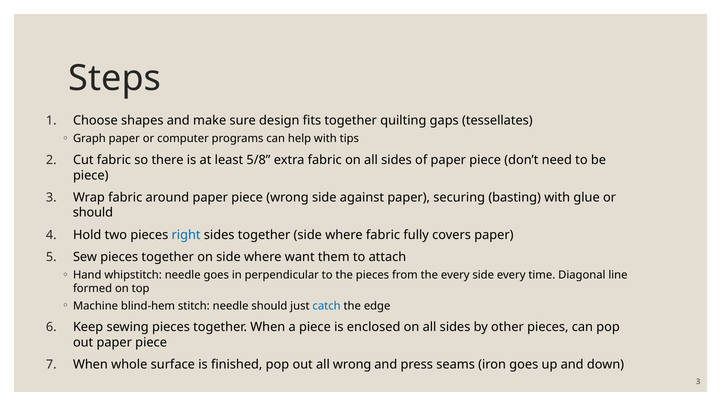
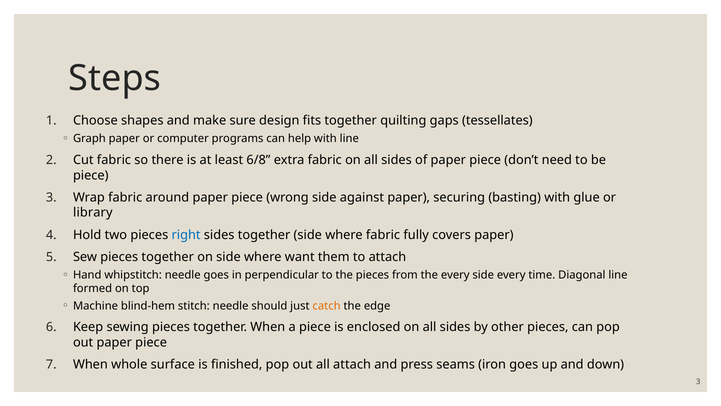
with tips: tips -> line (349, 138)
5/8: 5/8 -> 6/8 (258, 160)
should: should -> library (93, 213)
catch colour: blue -> orange (327, 306)
all wrong: wrong -> attach (352, 364)
